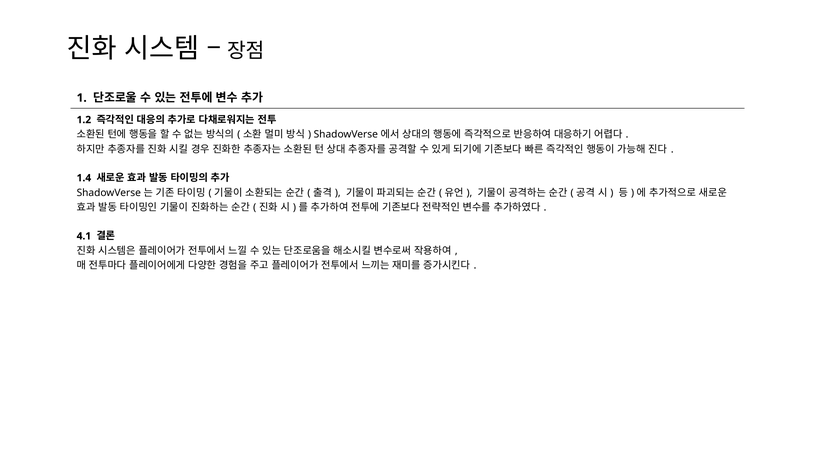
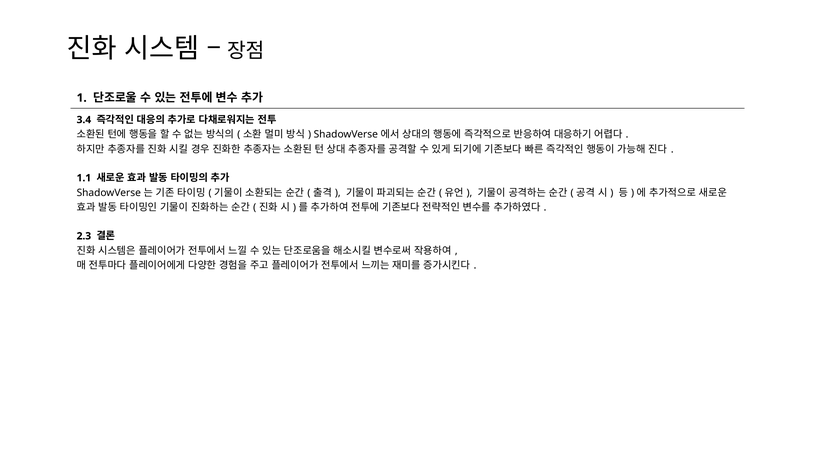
1.2: 1.2 -> 3.4 (84, 120)
1.4: 1.4 -> 1.1 (84, 178)
4.1: 4.1 -> 2.3 (84, 236)
